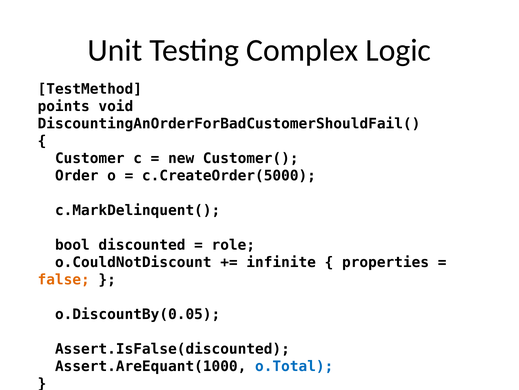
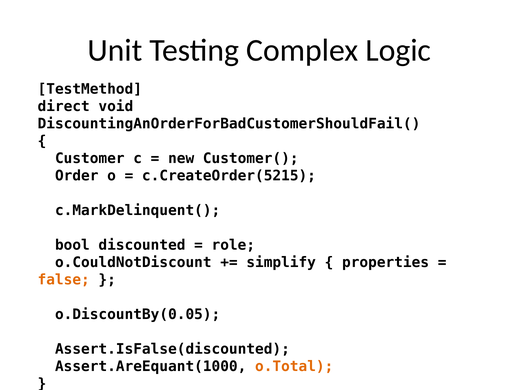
points: points -> direct (64, 106)
c.CreateOrder(5000: c.CreateOrder(5000 -> c.CreateOrder(5215 (229, 175)
infinite: infinite -> simplify (281, 262)
o.Total colour: blue -> orange (294, 366)
